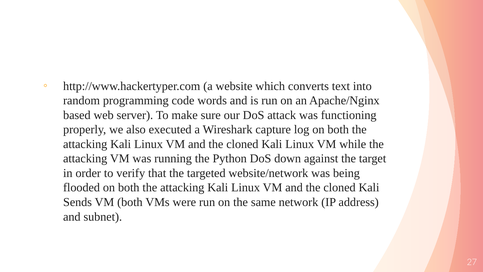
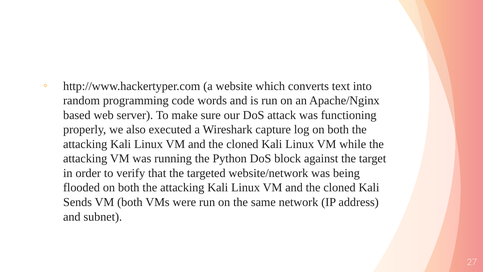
down: down -> block (288, 158)
